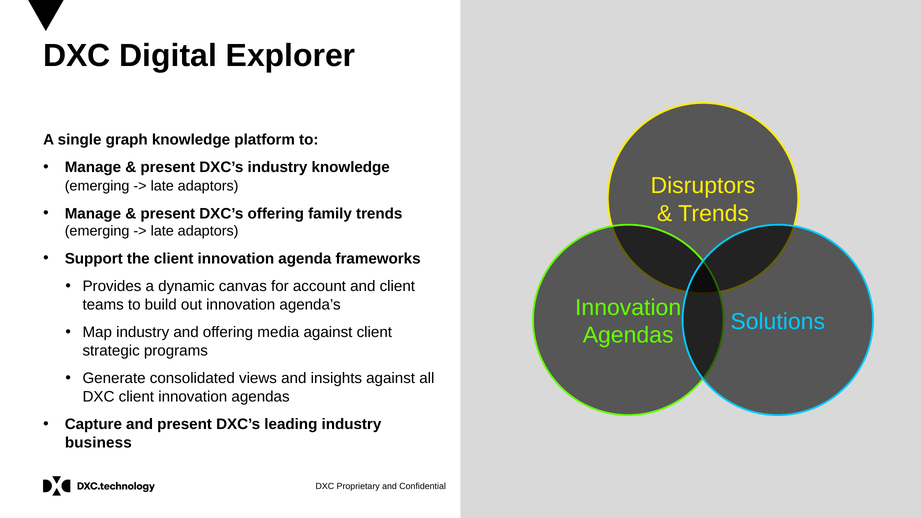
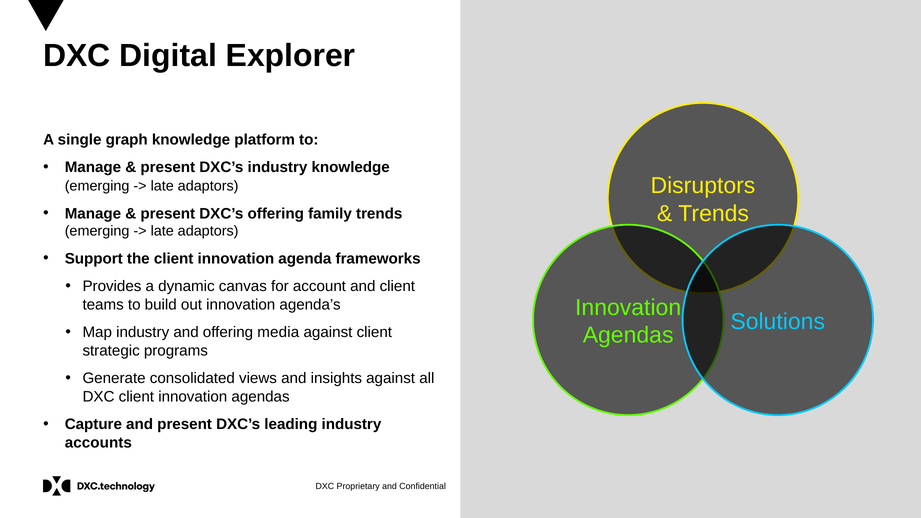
business: business -> accounts (98, 443)
